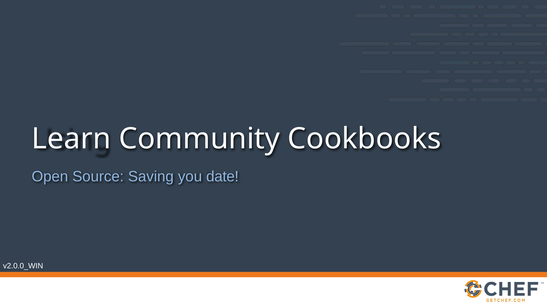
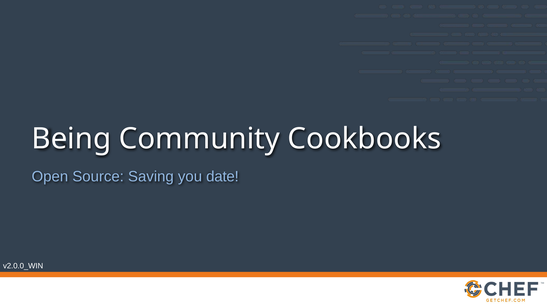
Learn: Learn -> Being (71, 139)
